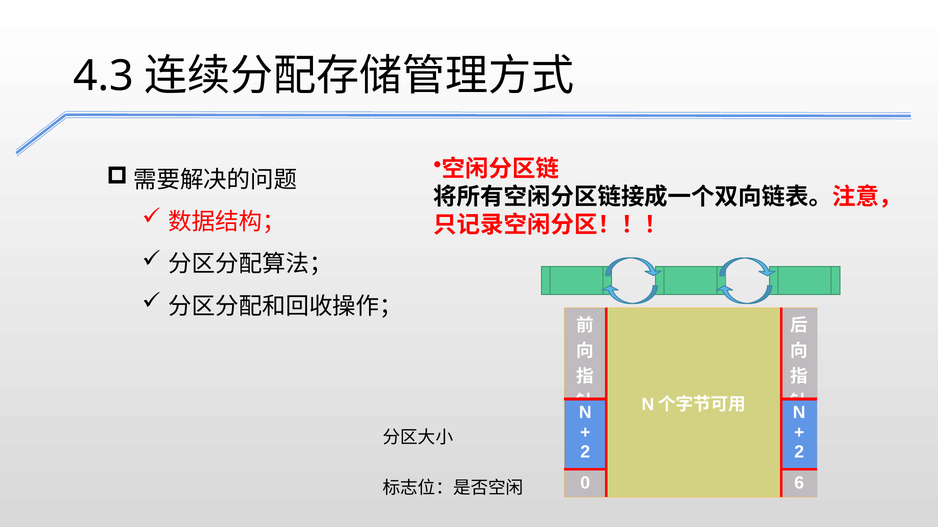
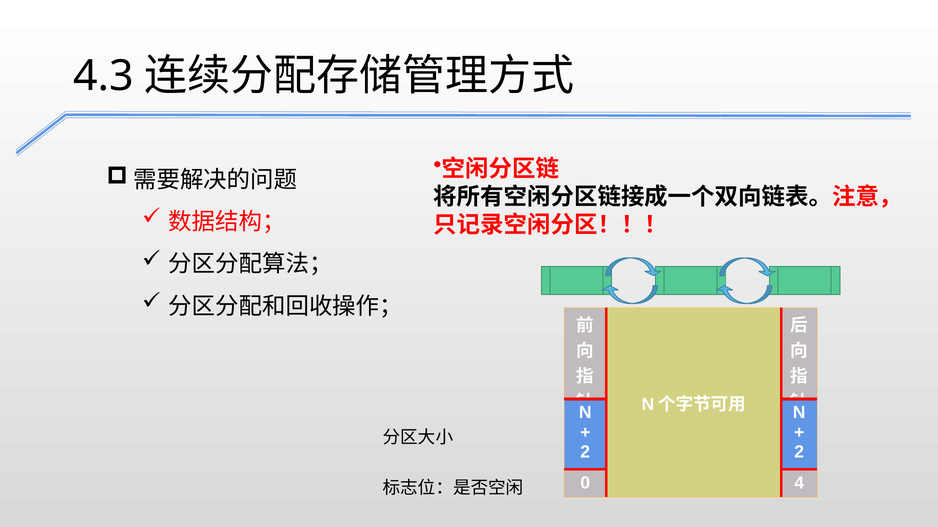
6: 6 -> 4 (799, 483)
